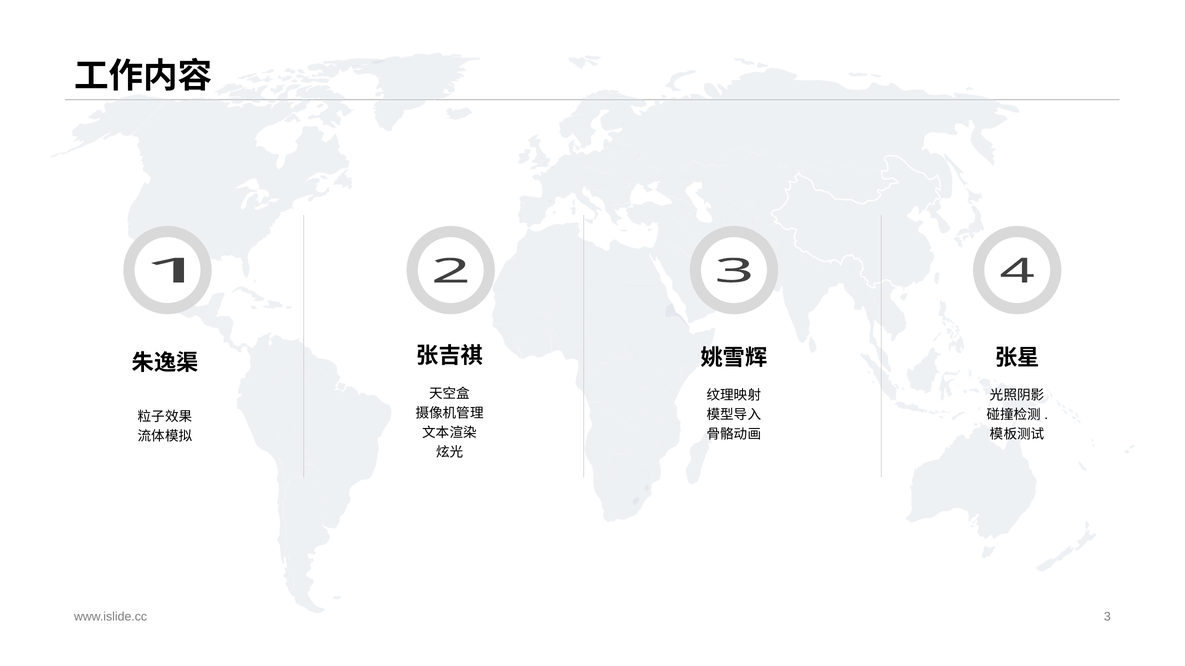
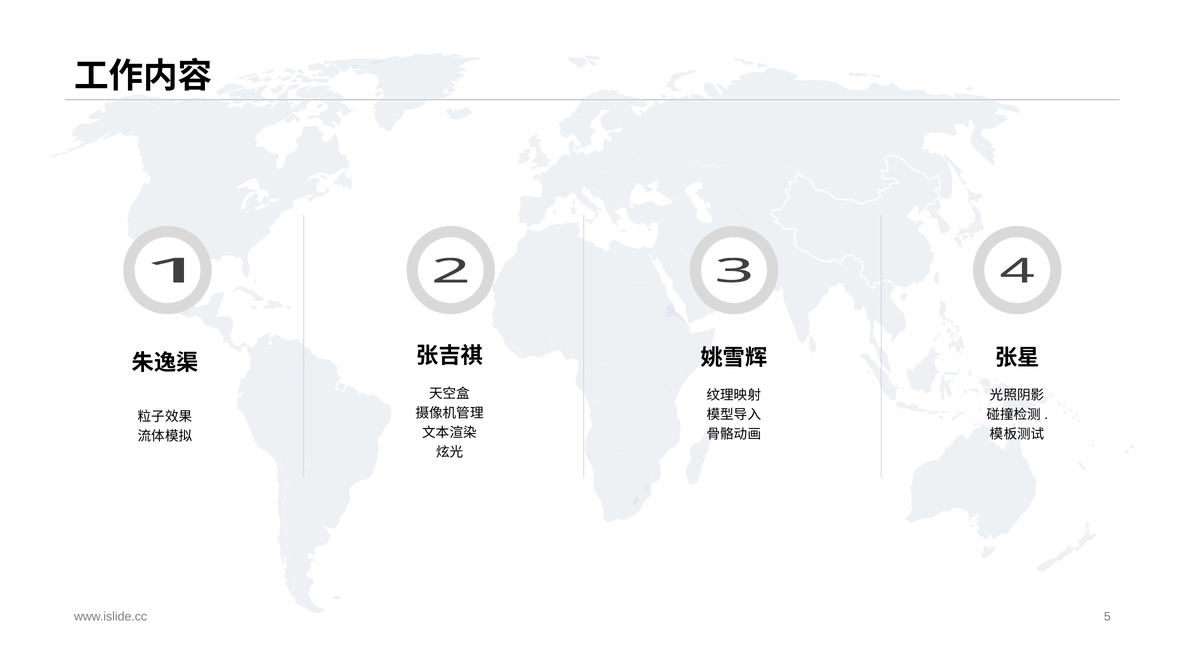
3: 3 -> 5 (1107, 617)
